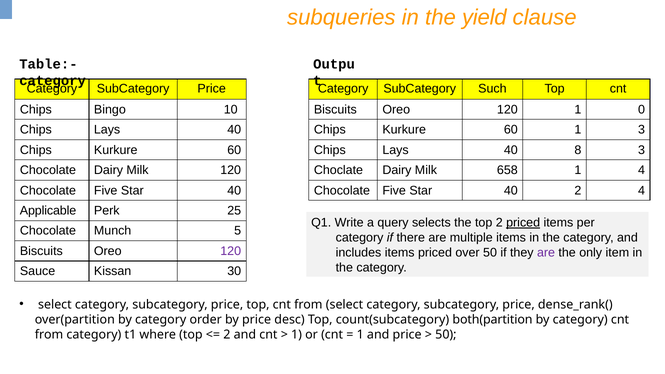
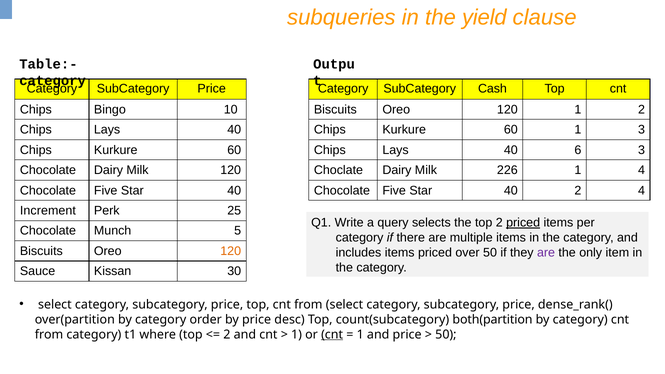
Such: Such -> Cash (492, 89)
1 0: 0 -> 2 (642, 110)
8: 8 -> 6 (578, 150)
658: 658 -> 226 (507, 170)
Applicable: Applicable -> Increment (48, 211)
120 colour: purple -> orange (231, 251)
cnt underline: none -> present (332, 334)
